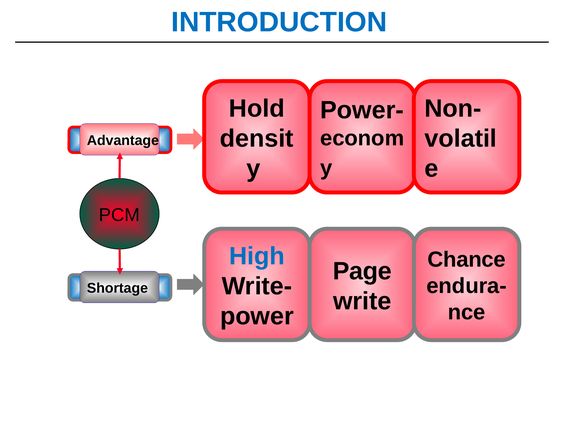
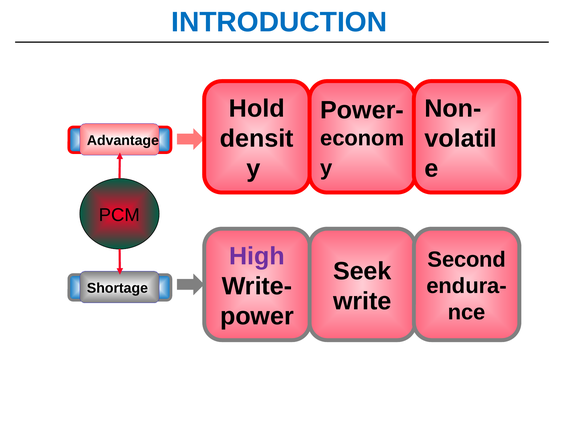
High colour: blue -> purple (257, 256)
Chance: Chance -> Second (467, 260)
Page: Page -> Seek (362, 271)
